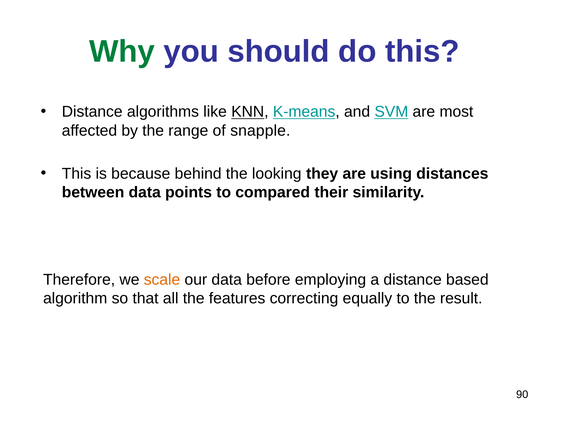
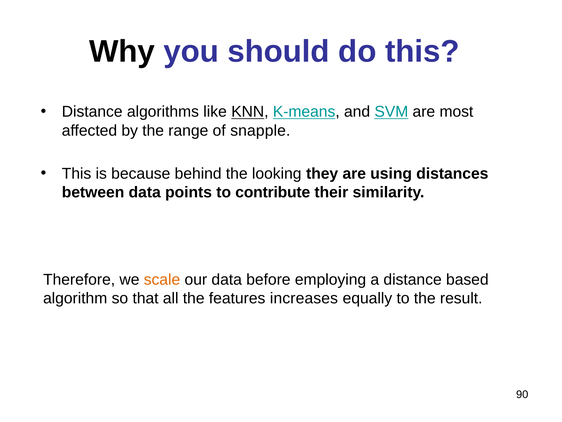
Why colour: green -> black (122, 51)
compared: compared -> contribute (273, 192)
correcting: correcting -> increases (304, 298)
